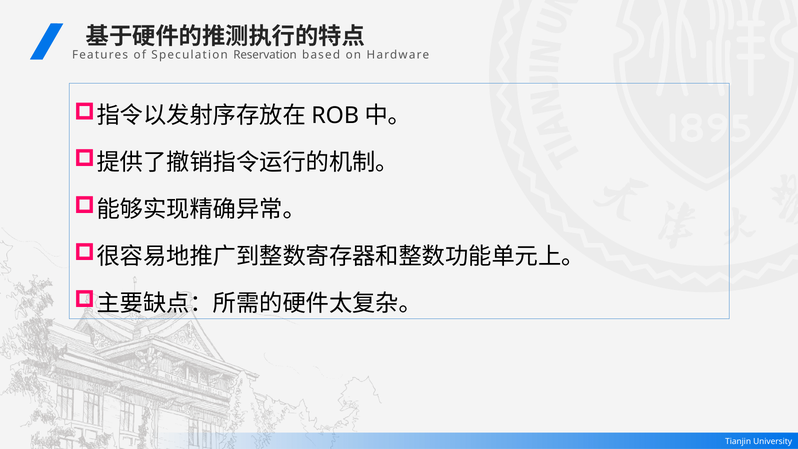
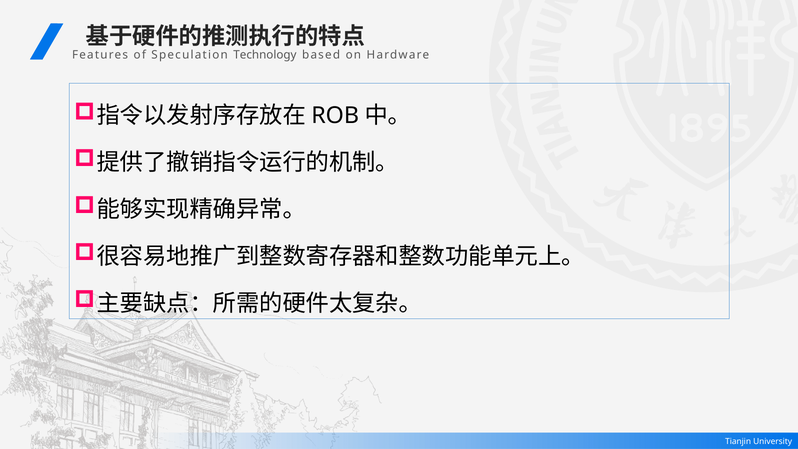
Reservation: Reservation -> Technology (265, 55)
